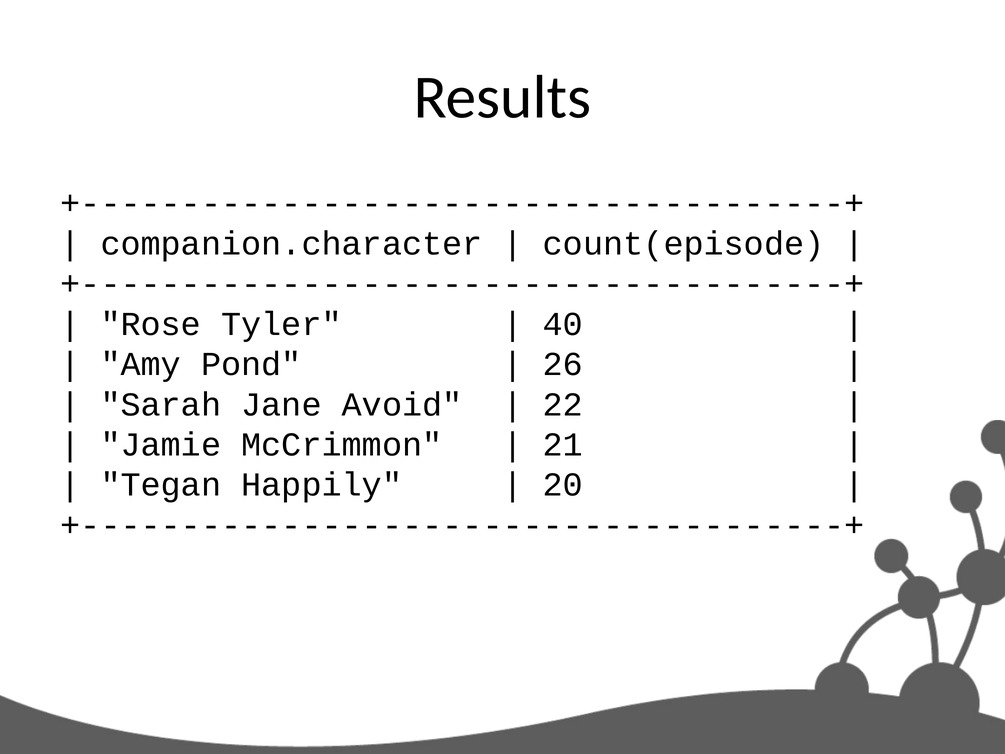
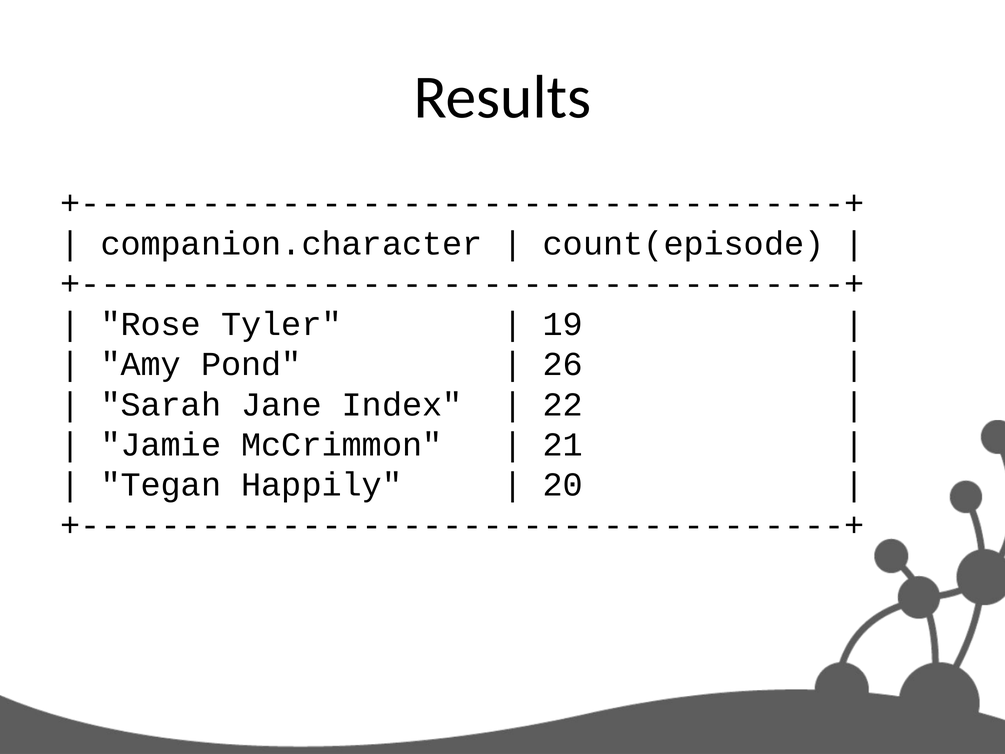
40: 40 -> 19 (563, 324)
Avoid: Avoid -> Index (402, 404)
